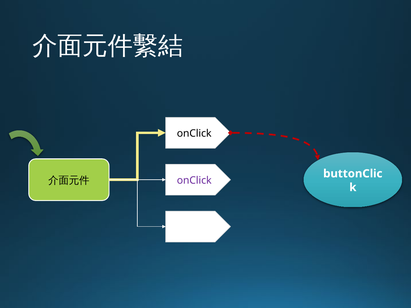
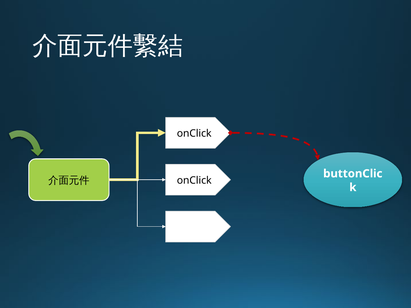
onClick colour: purple -> black (194, 181)
